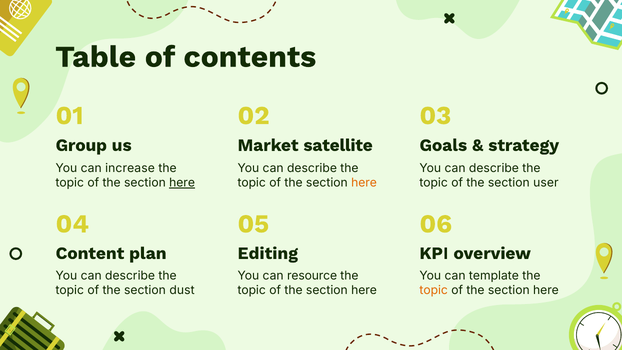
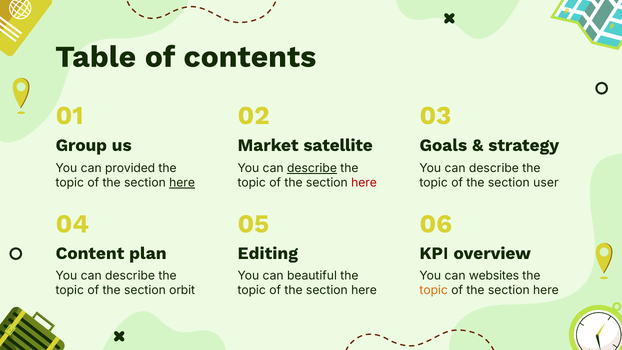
increase: increase -> provided (130, 168)
describe underline: none -> present (312, 168)
here colour: orange -> red (364, 183)
resource: resource -> beautiful (312, 276)
template: template -> websites (494, 276)
dust: dust -> orbit (182, 290)
